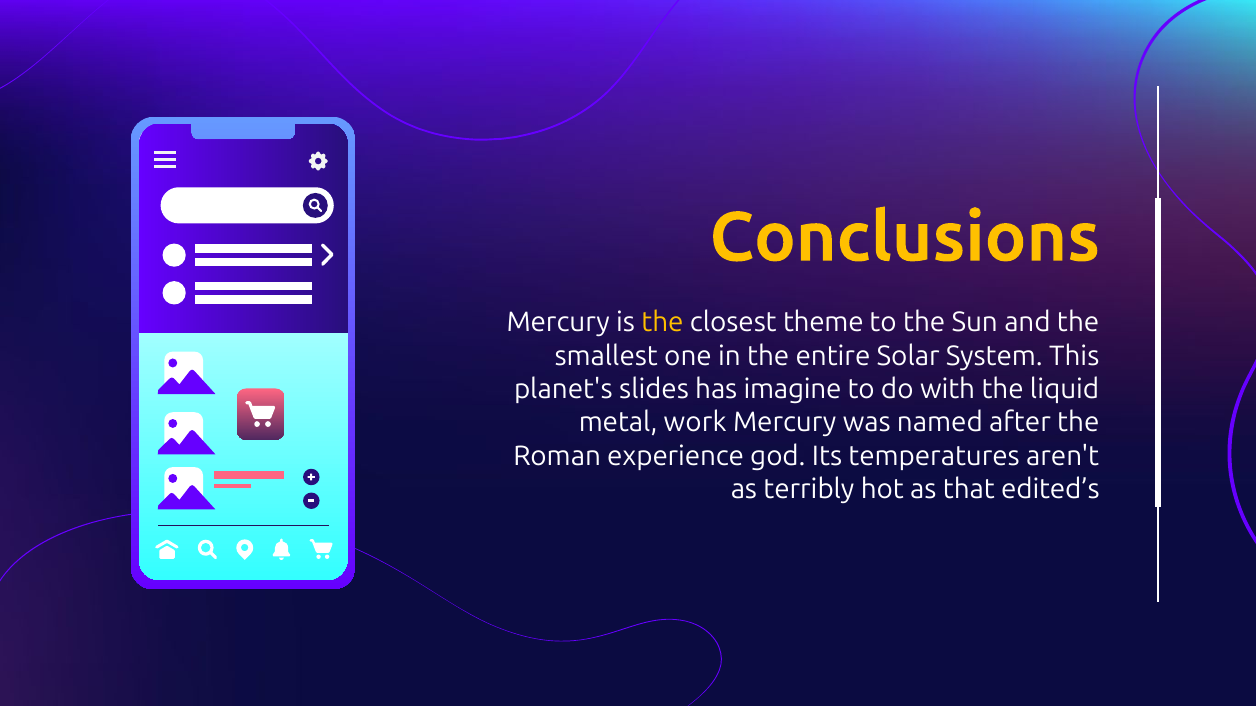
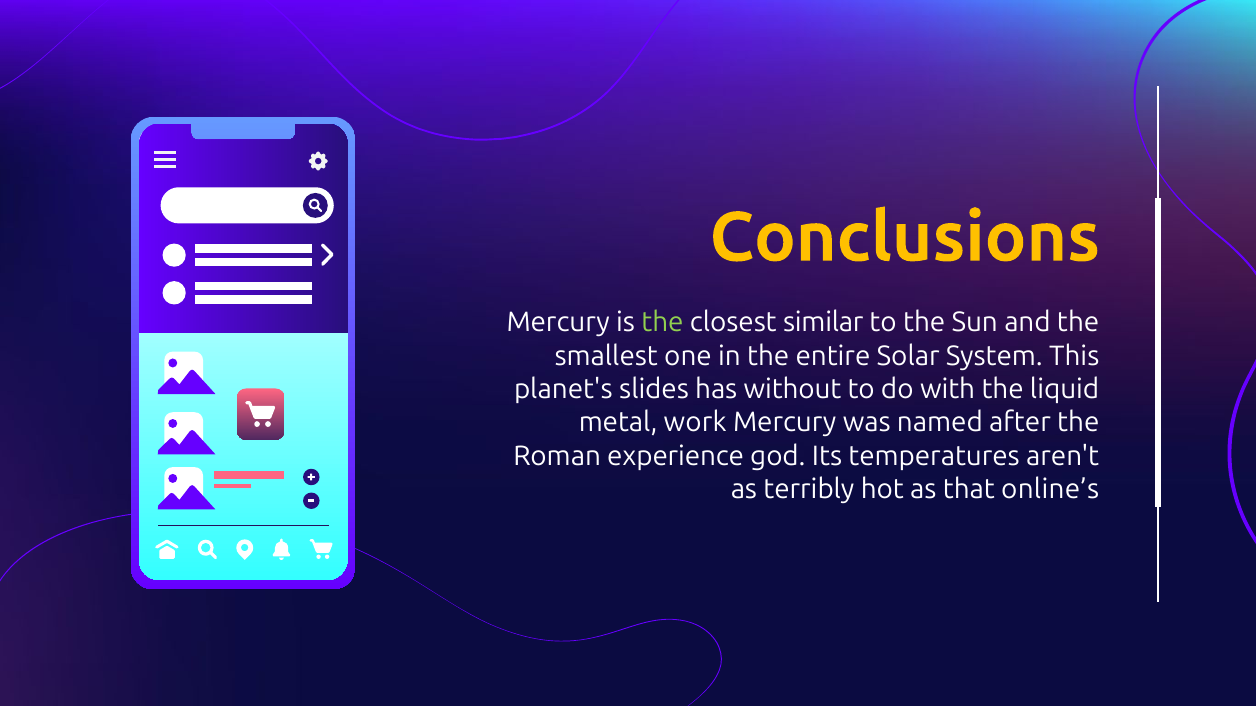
the colour: yellow -> light green (662, 323)
theme: theme -> similar (823, 323)
imagine: imagine -> without (792, 390)
edited’s: edited’s -> online’s (1050, 490)
